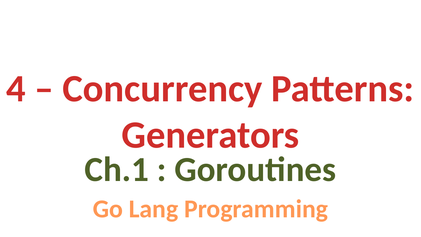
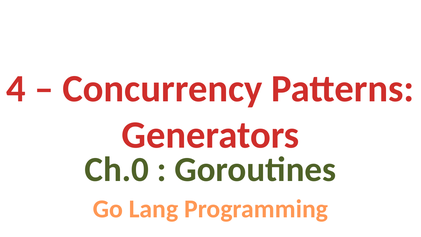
Ch.1: Ch.1 -> Ch.0 (117, 169)
